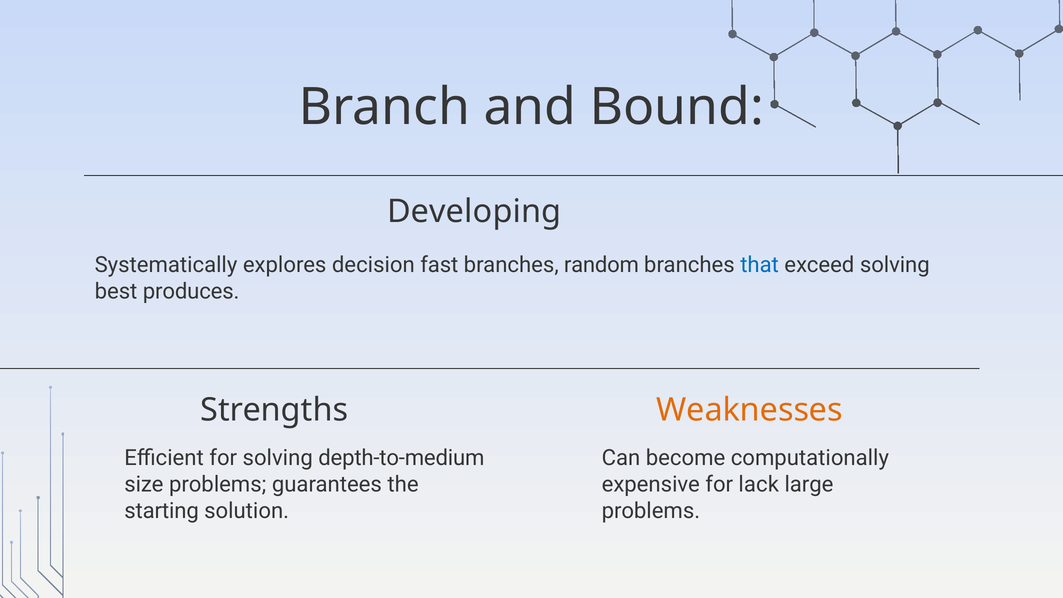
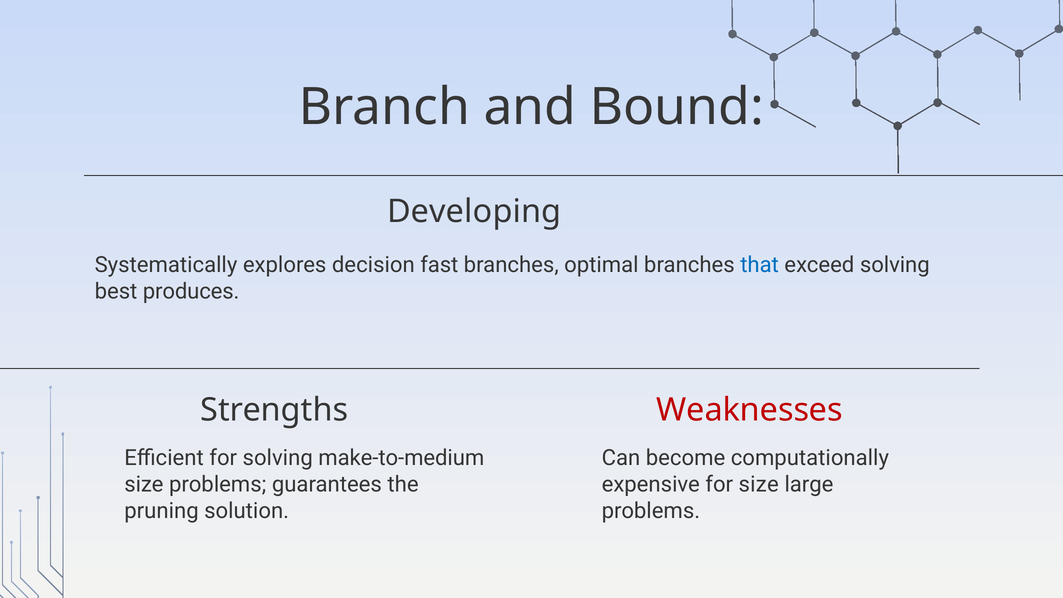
random: random -> optimal (601, 265)
Weaknesses colour: orange -> red (749, 410)
depth-to-medium: depth-to-medium -> make-to-medium (401, 458)
for lack: lack -> size (759, 485)
starting: starting -> pruning (161, 511)
